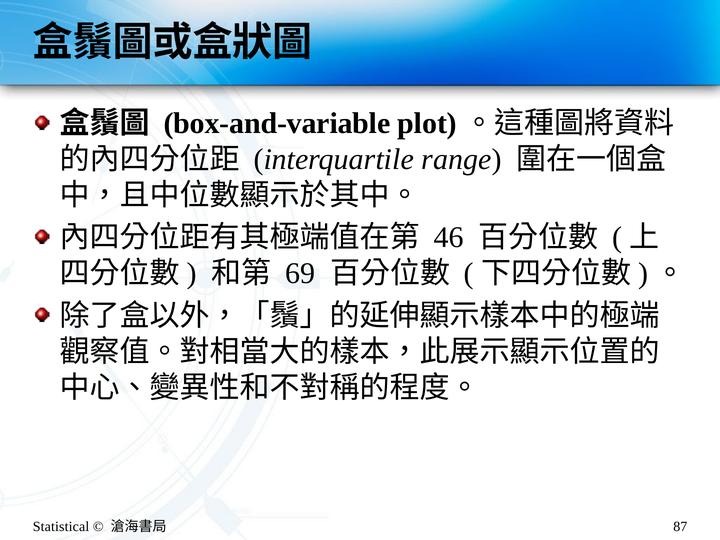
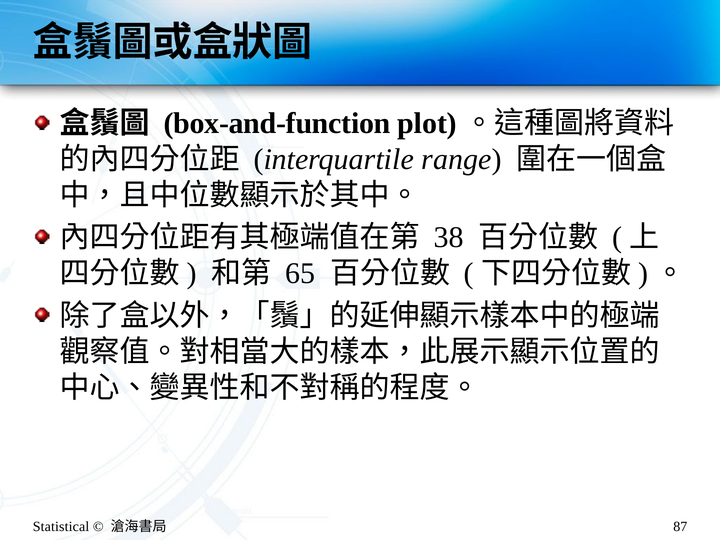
box-and-variable: box-and-variable -> box-and-function (277, 124)
46: 46 -> 38 (449, 238)
69: 69 -> 65 (300, 274)
